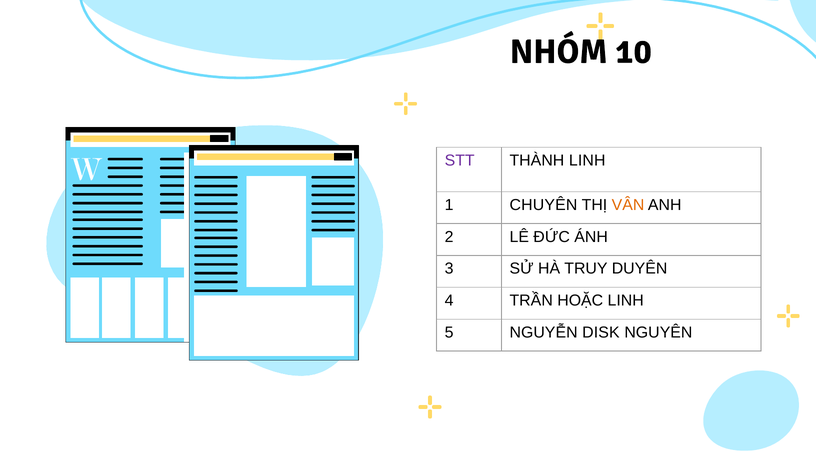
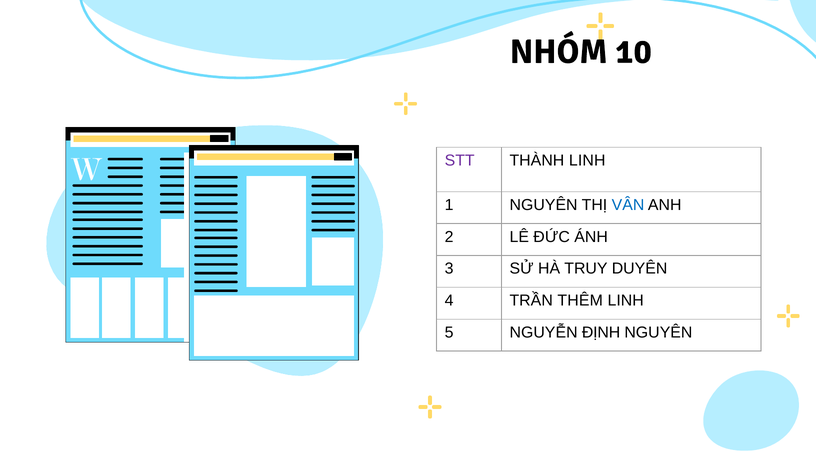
1 CHUYÊN: CHUYÊN -> NGUYÊN (544, 205)
VÂN colour: orange -> blue (628, 205)
HOẶC: HOẶC -> THÊM (580, 301)
DISK: DISK -> ĐỊNH (601, 332)
